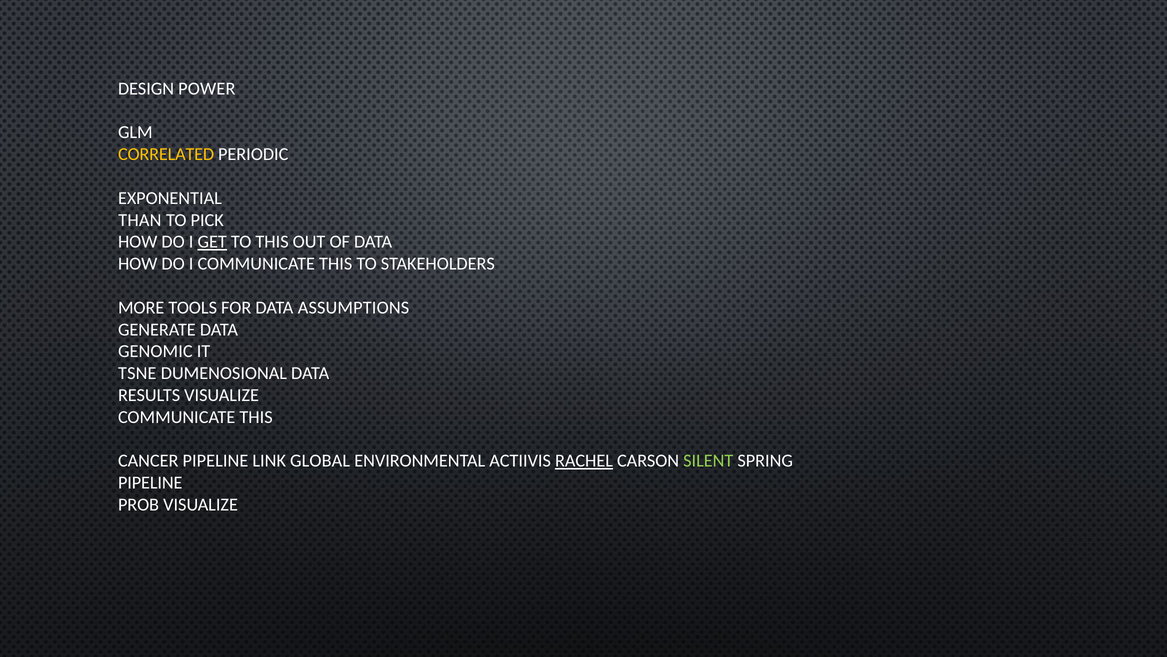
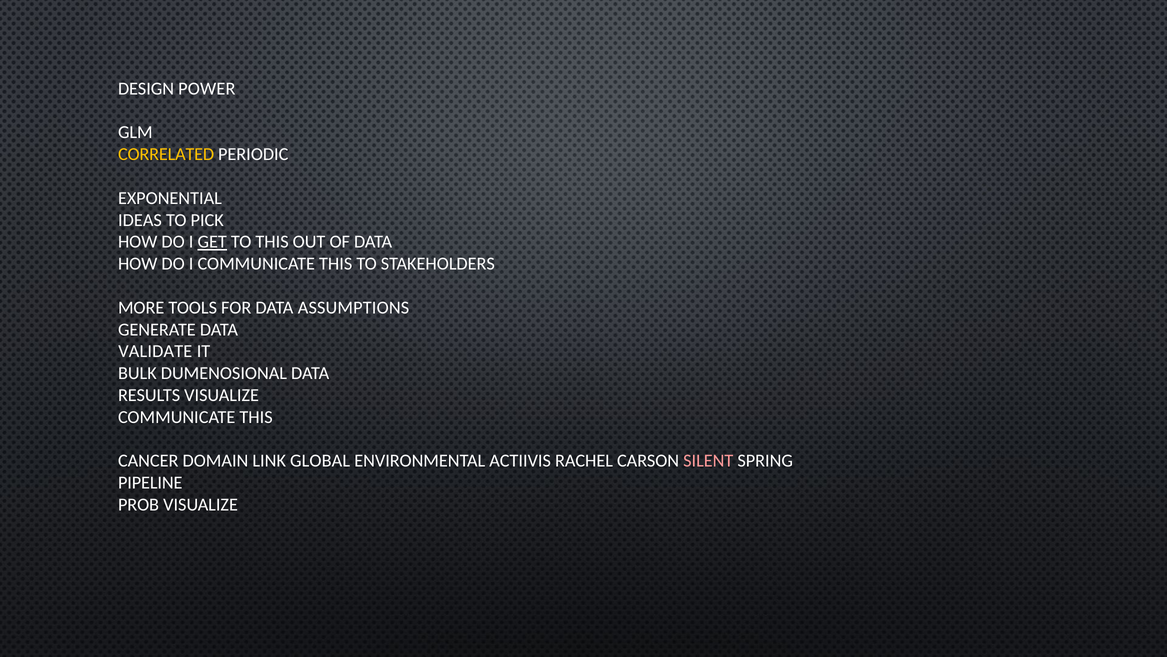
THAN: THAN -> IDEAS (140, 220)
GENOMIC: GENOMIC -> VALIDATE (155, 351)
TSNE: TSNE -> BULK (137, 373)
CANCER PIPELINE: PIPELINE -> DOMAIN (215, 461)
RACHEL underline: present -> none (584, 461)
SILENT colour: light green -> pink (708, 461)
